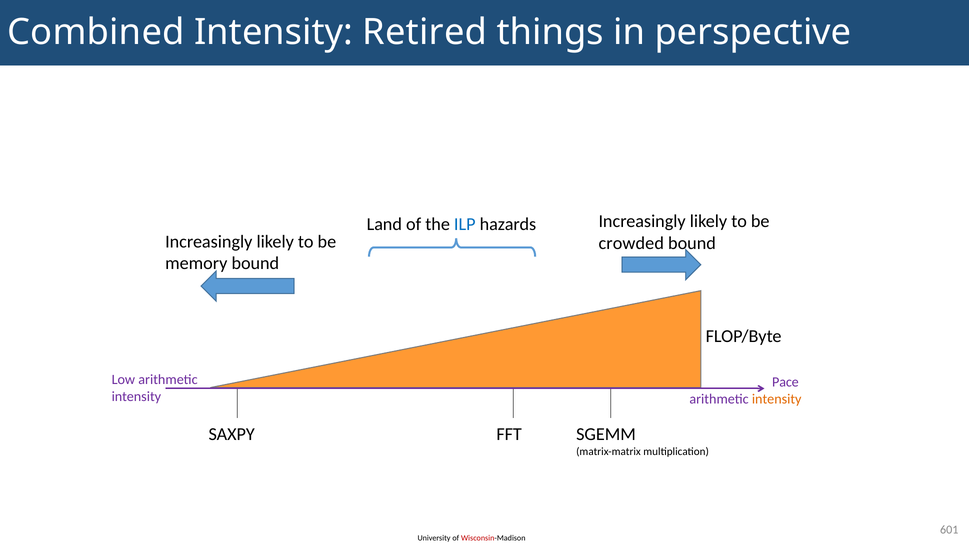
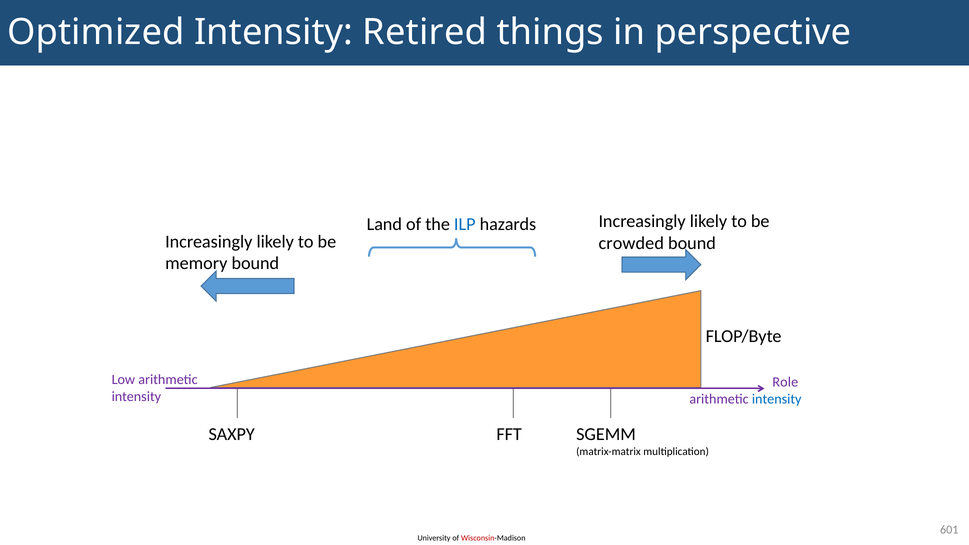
Combined: Combined -> Optimized (96, 32)
Pace: Pace -> Role (785, 382)
intensity colour: orange -> blue (777, 399)
